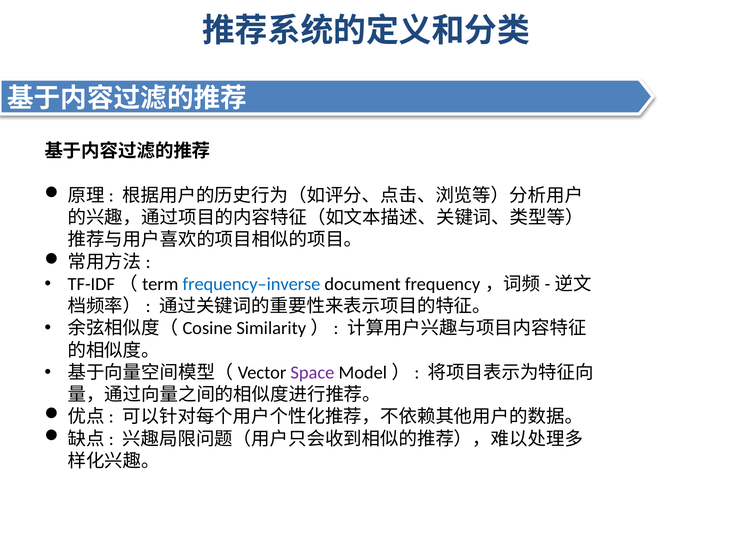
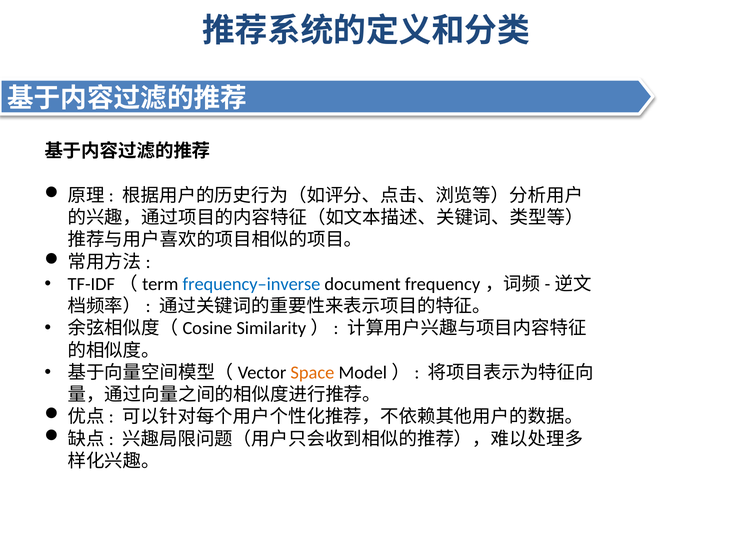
Space colour: purple -> orange (312, 372)
